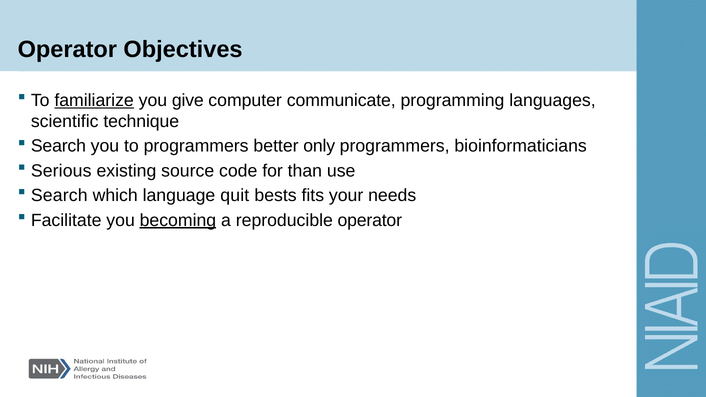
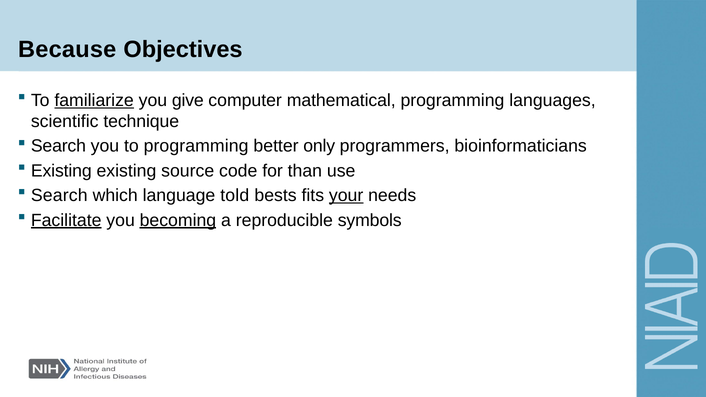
Operator: Operator -> Because (67, 49)
communicate: communicate -> mathematical (341, 100)
to programmers: programmers -> programming (196, 146)
Serious: Serious -> Existing (61, 171)
quit: quit -> told (235, 196)
your underline: none -> present (346, 196)
Facilitate underline: none -> present (66, 220)
reproducible operator: operator -> symbols (370, 220)
